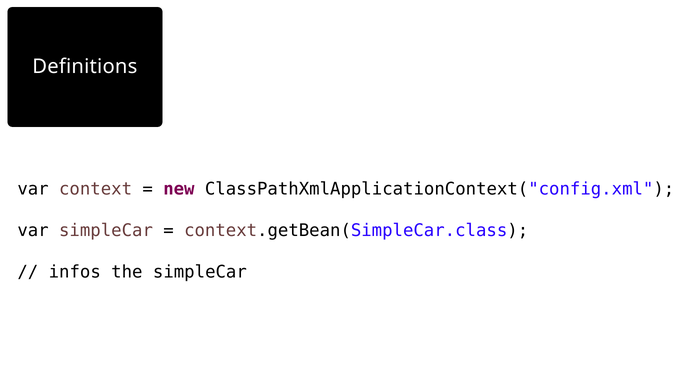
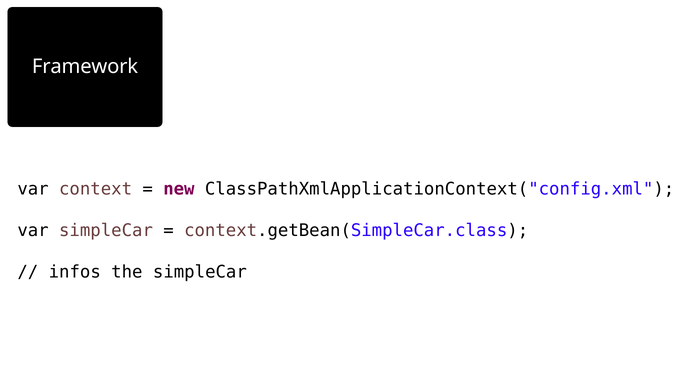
Definitions: Definitions -> Framework (85, 67)
